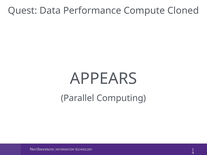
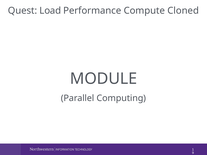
Data: Data -> Load (50, 11)
APPEARS: APPEARS -> MODULE (104, 79)
